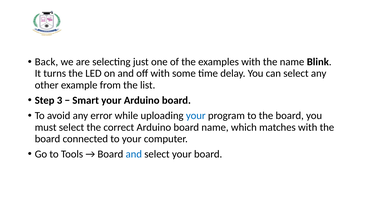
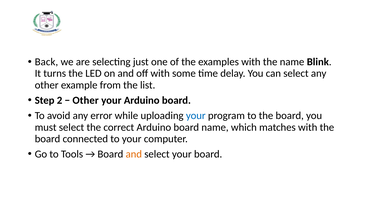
3: 3 -> 2 (60, 100)
Smart: Smart -> Other (86, 100)
and colour: blue -> orange (134, 154)
